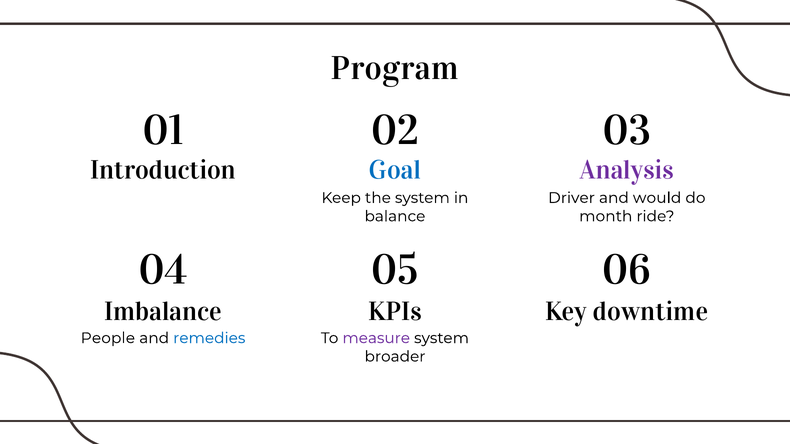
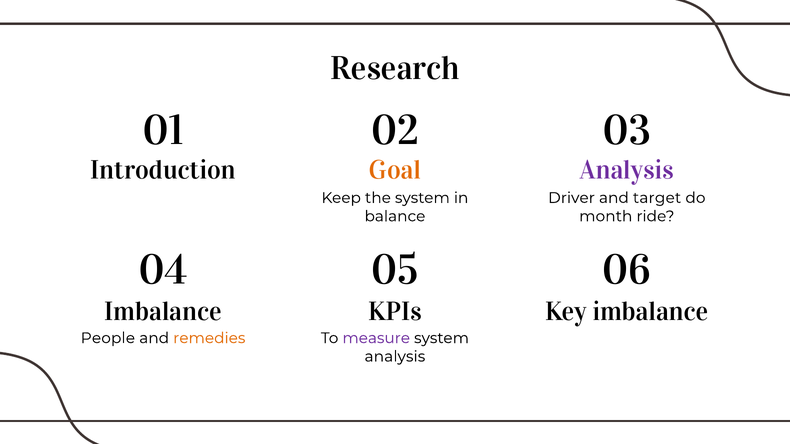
Program: Program -> Research (395, 68)
Goal colour: blue -> orange (395, 170)
would: would -> target (657, 198)
Key downtime: downtime -> imbalance (651, 312)
remedies colour: blue -> orange (209, 338)
broader: broader -> analysis (395, 357)
